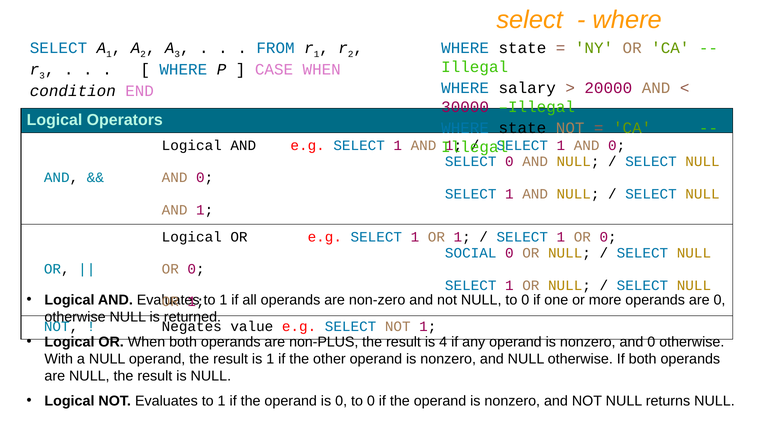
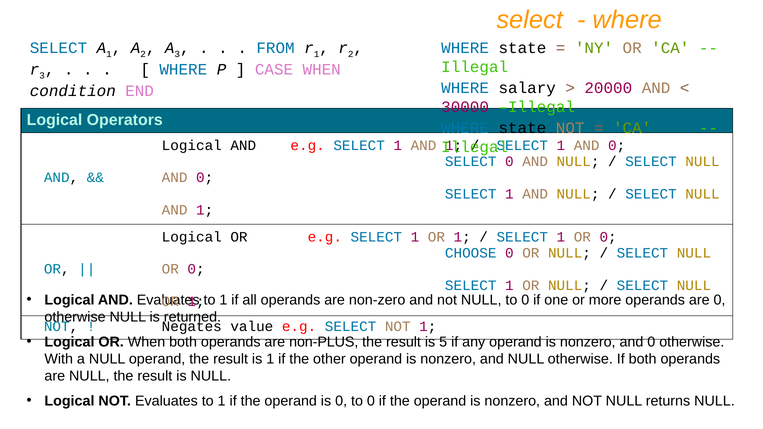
SOCIAL: SOCIAL -> CHOOSE (471, 253)
4: 4 -> 5 (443, 342)
